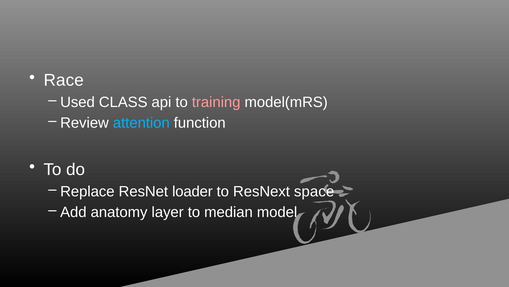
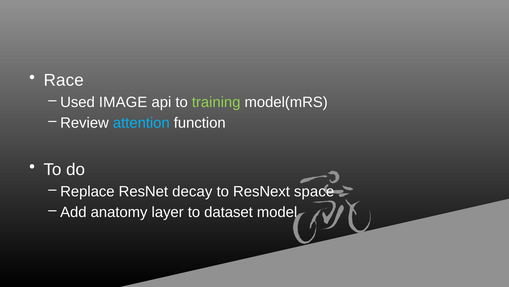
CLASS: CLASS -> IMAGE (123, 102)
training colour: pink -> light green (216, 102)
loader: loader -> decay (192, 191)
median: median -> dataset (229, 212)
